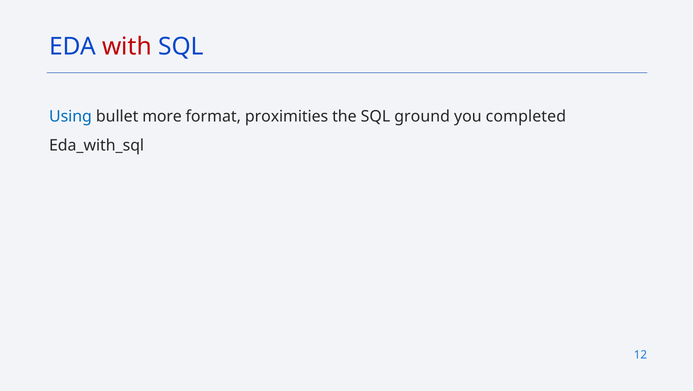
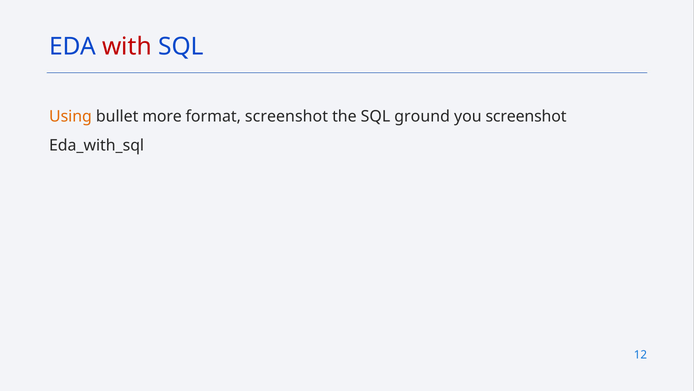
Using colour: blue -> orange (70, 116)
format proximities: proximities -> screenshot (287, 116)
you completed: completed -> screenshot (526, 116)
